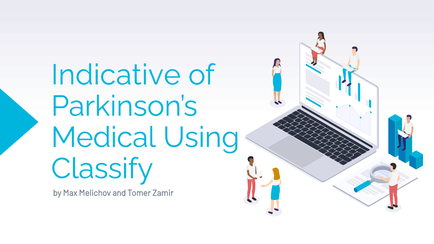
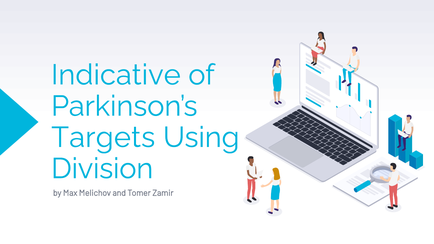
Medical: Medical -> Targets (103, 138)
Classify: Classify -> Division (102, 169)
